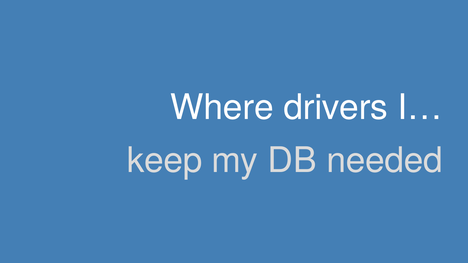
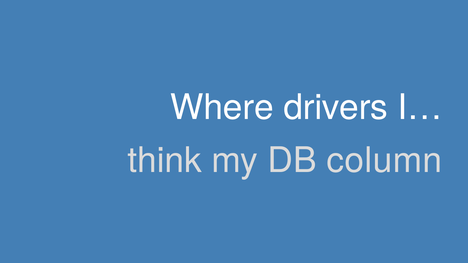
keep: keep -> think (165, 161)
needed: needed -> column (384, 161)
